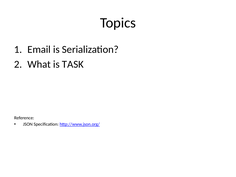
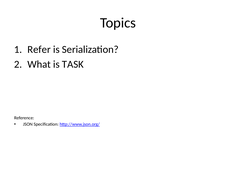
Email: Email -> Refer (39, 50)
